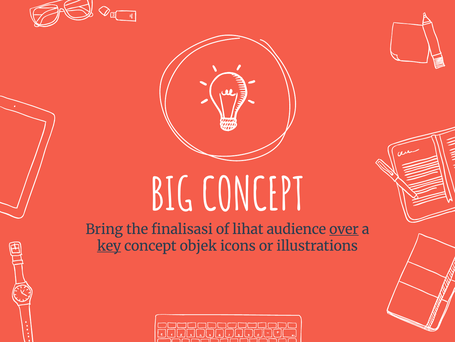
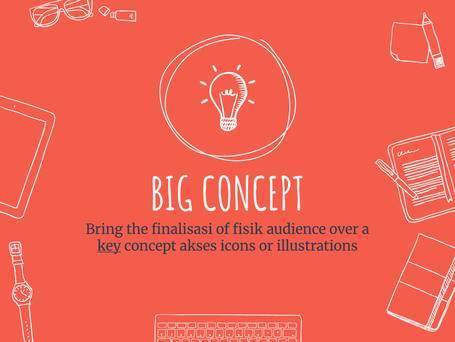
lihat: lihat -> fisik (248, 229)
over underline: present -> none (344, 229)
objek: objek -> akses (198, 246)
